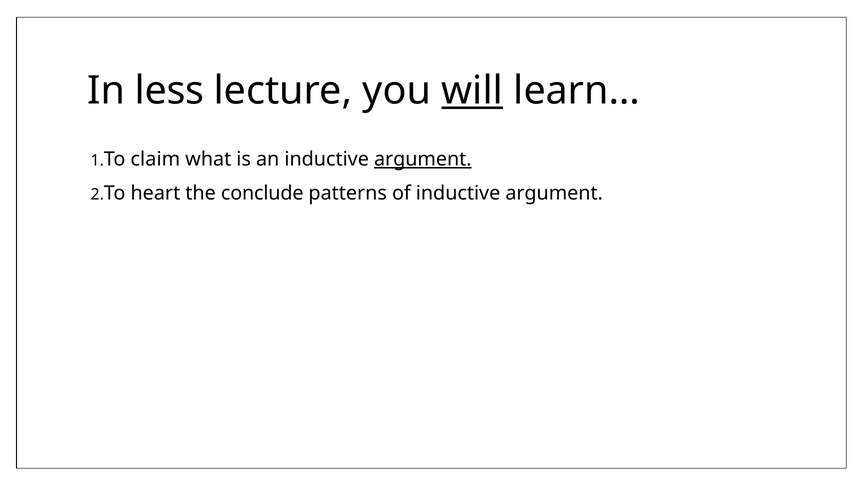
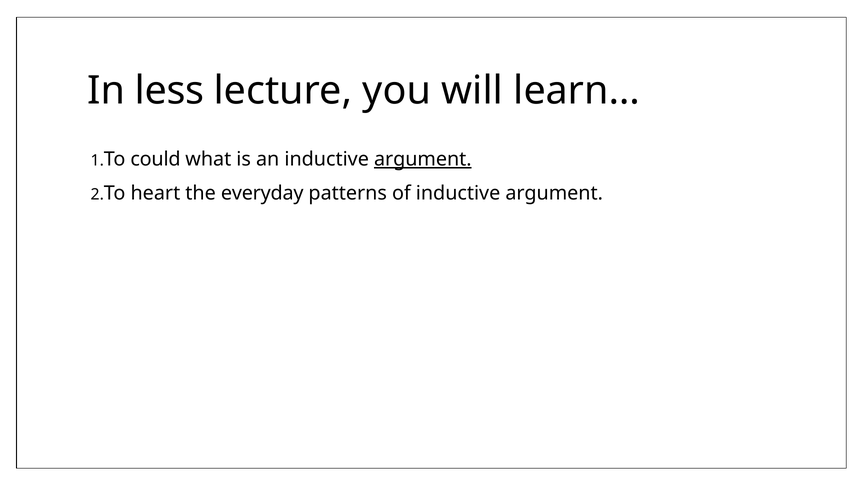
will underline: present -> none (472, 91)
claim: claim -> could (156, 159)
conclude: conclude -> everyday (262, 193)
